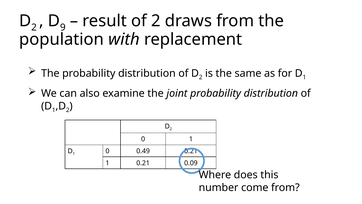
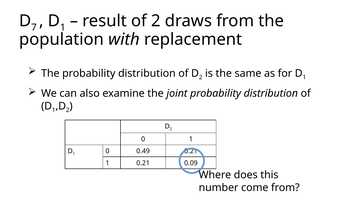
2: 2 -> 7 (34, 27)
9: 9 -> 1 (63, 27)
